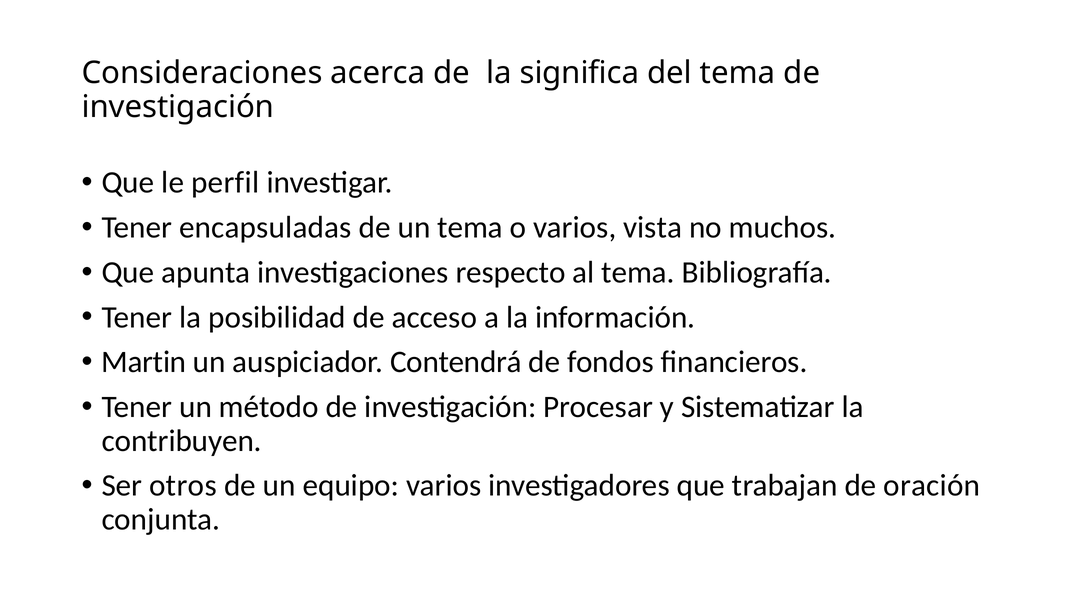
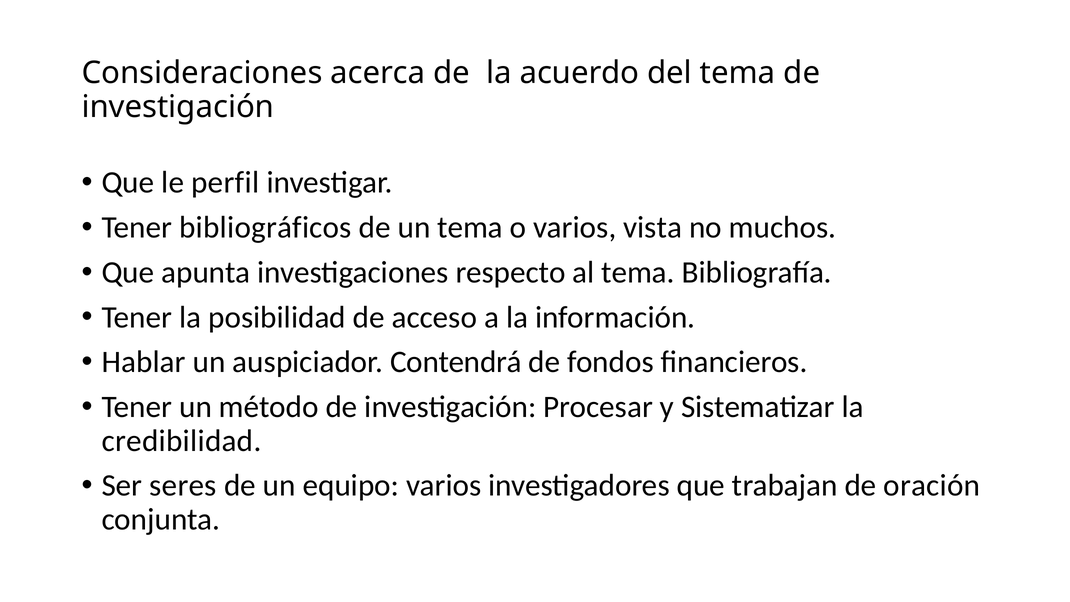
significa: significa -> acuerdo (579, 73)
encapsuladas: encapsuladas -> bibliográficos (265, 228)
Martin: Martin -> Hablar (144, 362)
contribuyen: contribuyen -> credibilidad (182, 441)
otros: otros -> seres (183, 486)
